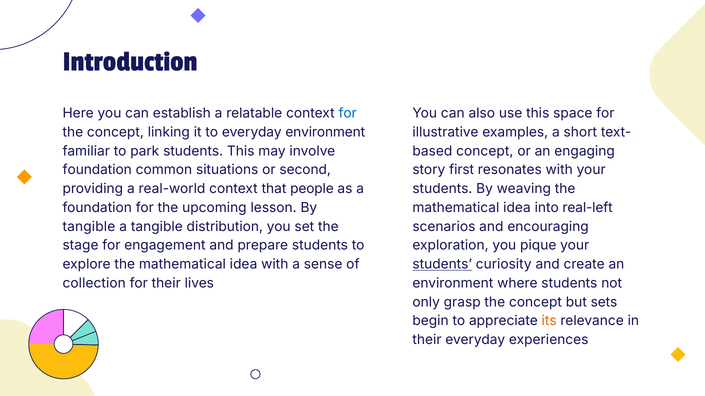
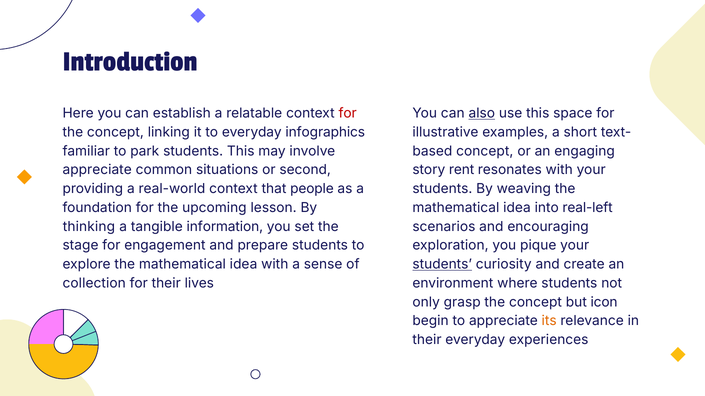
for colour: blue -> red (348, 113)
also underline: none -> present (482, 113)
everyday environment: environment -> infographics (325, 132)
foundation: foundation -> appreciate (97, 170)
first: first -> rent (462, 170)
tangible: tangible -> thinking (89, 227)
distribution: distribution -> information (225, 227)
sets: sets -> icon (604, 303)
